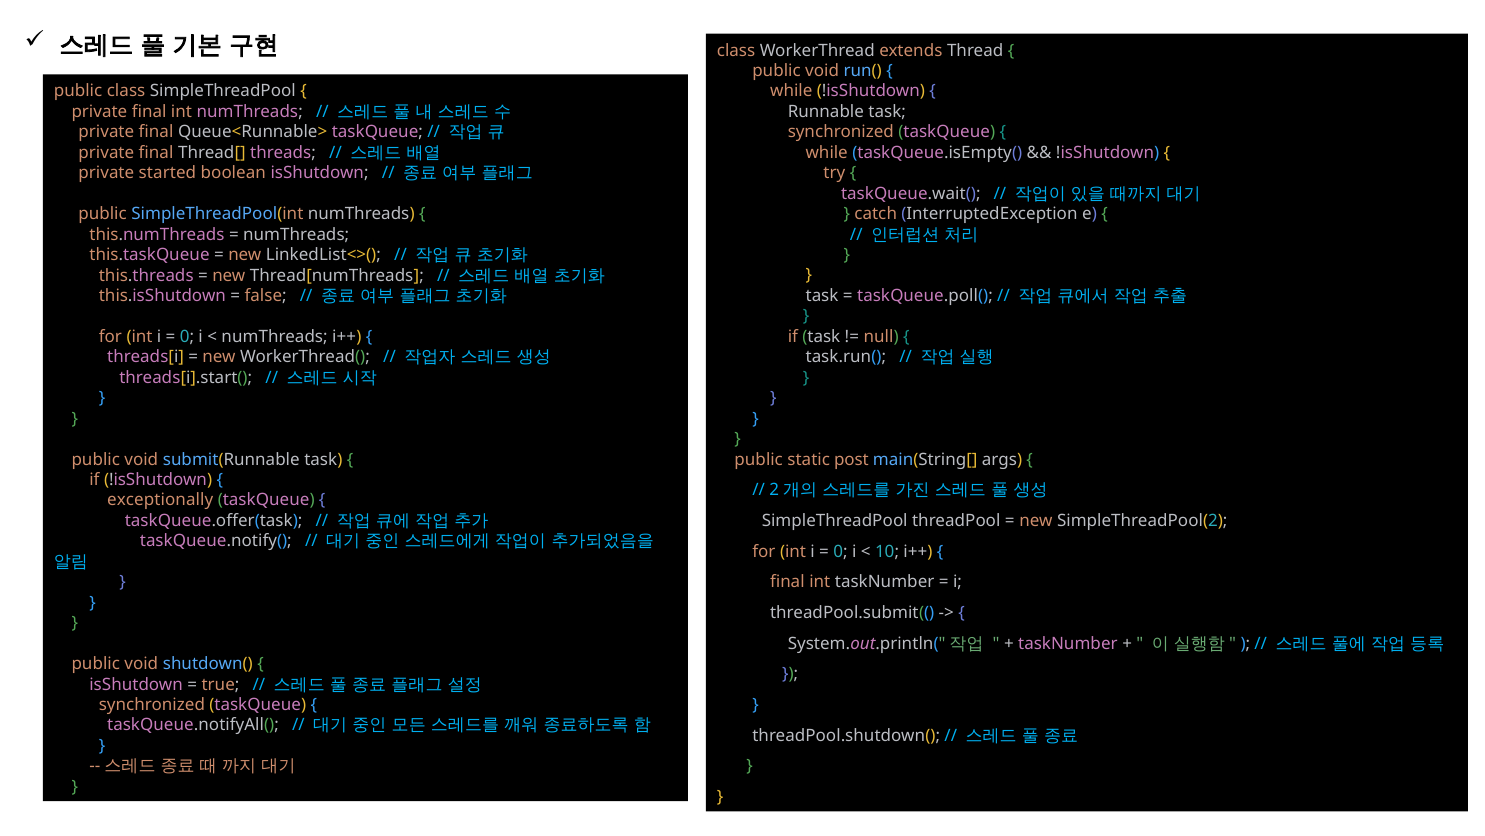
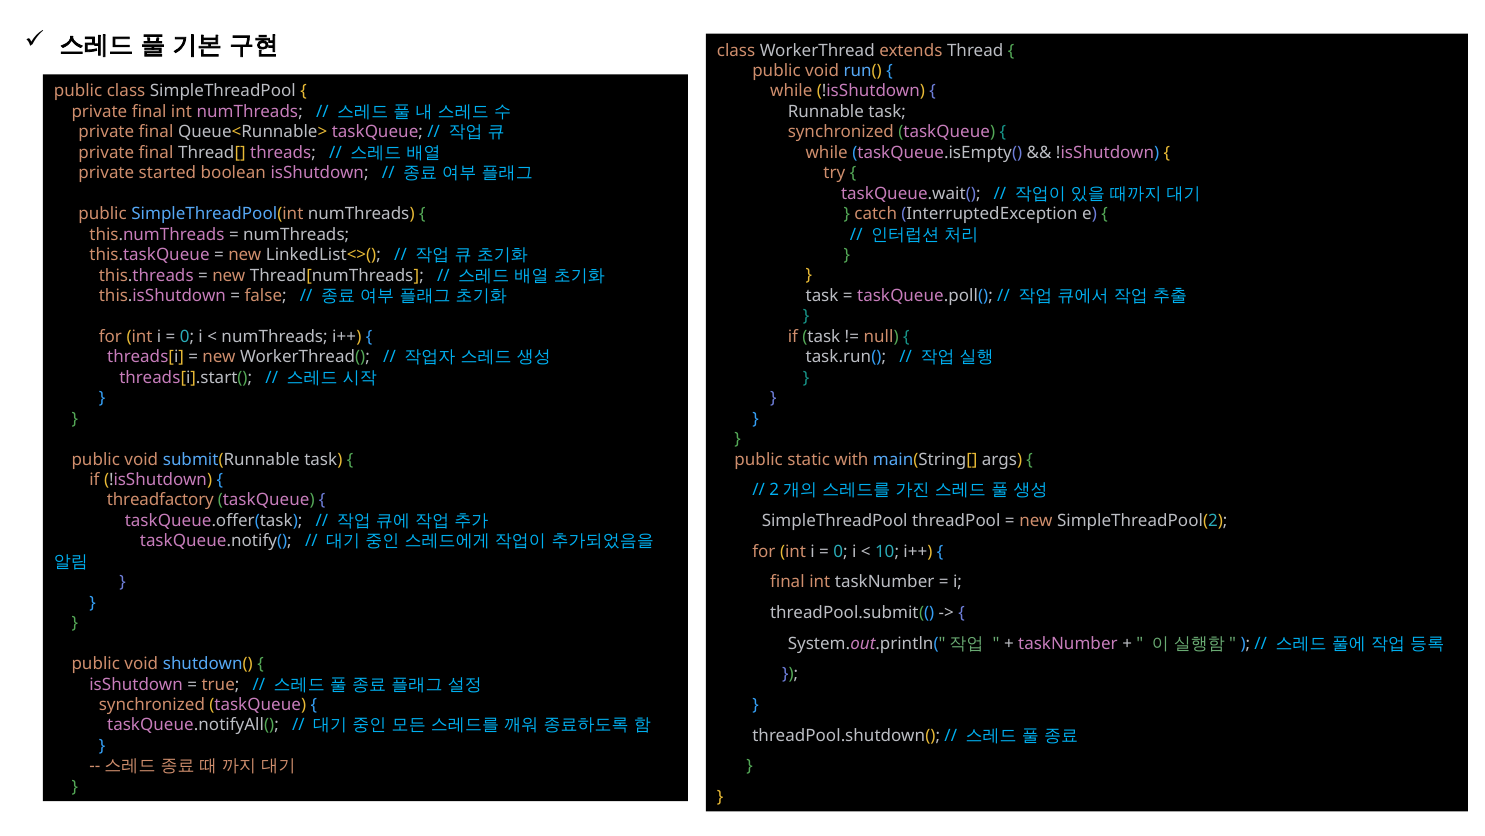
post: post -> with (851, 459)
exceptionally: exceptionally -> threadfactory (160, 500)
